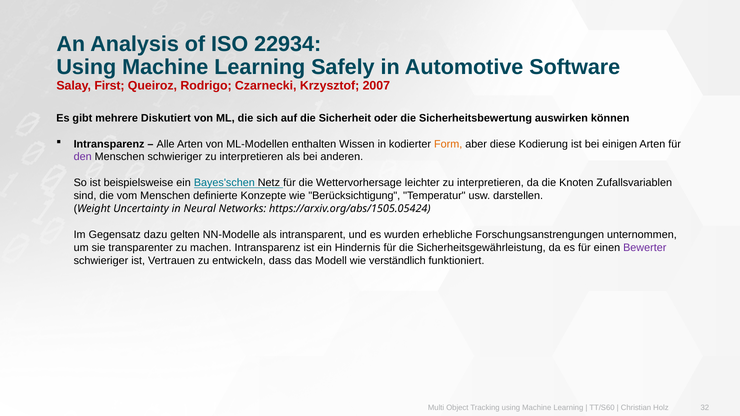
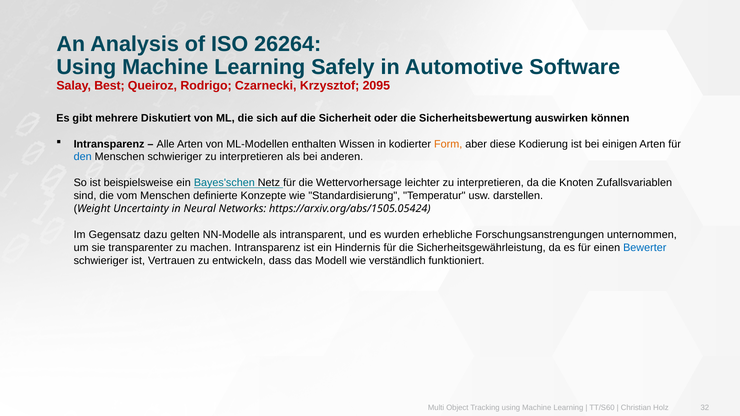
22934: 22934 -> 26264 (288, 44)
First: First -> Best (109, 86)
2007: 2007 -> 2095 (376, 86)
den colour: purple -> blue (83, 157)
Berücksichtigung: Berücksichtigung -> Standardisierung (354, 196)
Bewerter colour: purple -> blue (645, 248)
